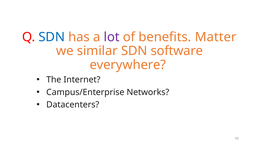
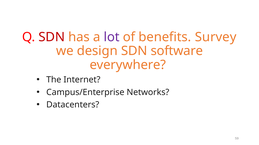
SDN colour: blue -> red (52, 37)
Matter: Matter -> Survey (216, 37)
similar: similar -> design (97, 51)
